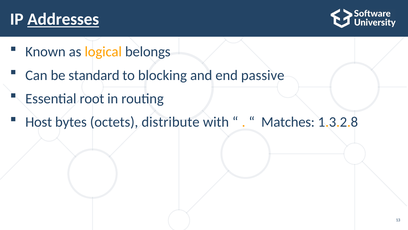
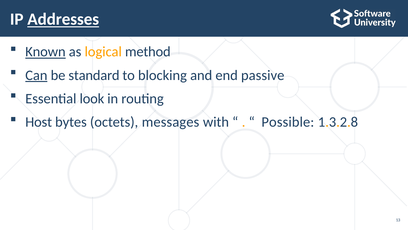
Known underline: none -> present (45, 52)
belongs: belongs -> method (148, 52)
Can underline: none -> present (36, 75)
root: root -> look (92, 98)
distribute: distribute -> messages (171, 122)
Matches: Matches -> Possible (288, 122)
